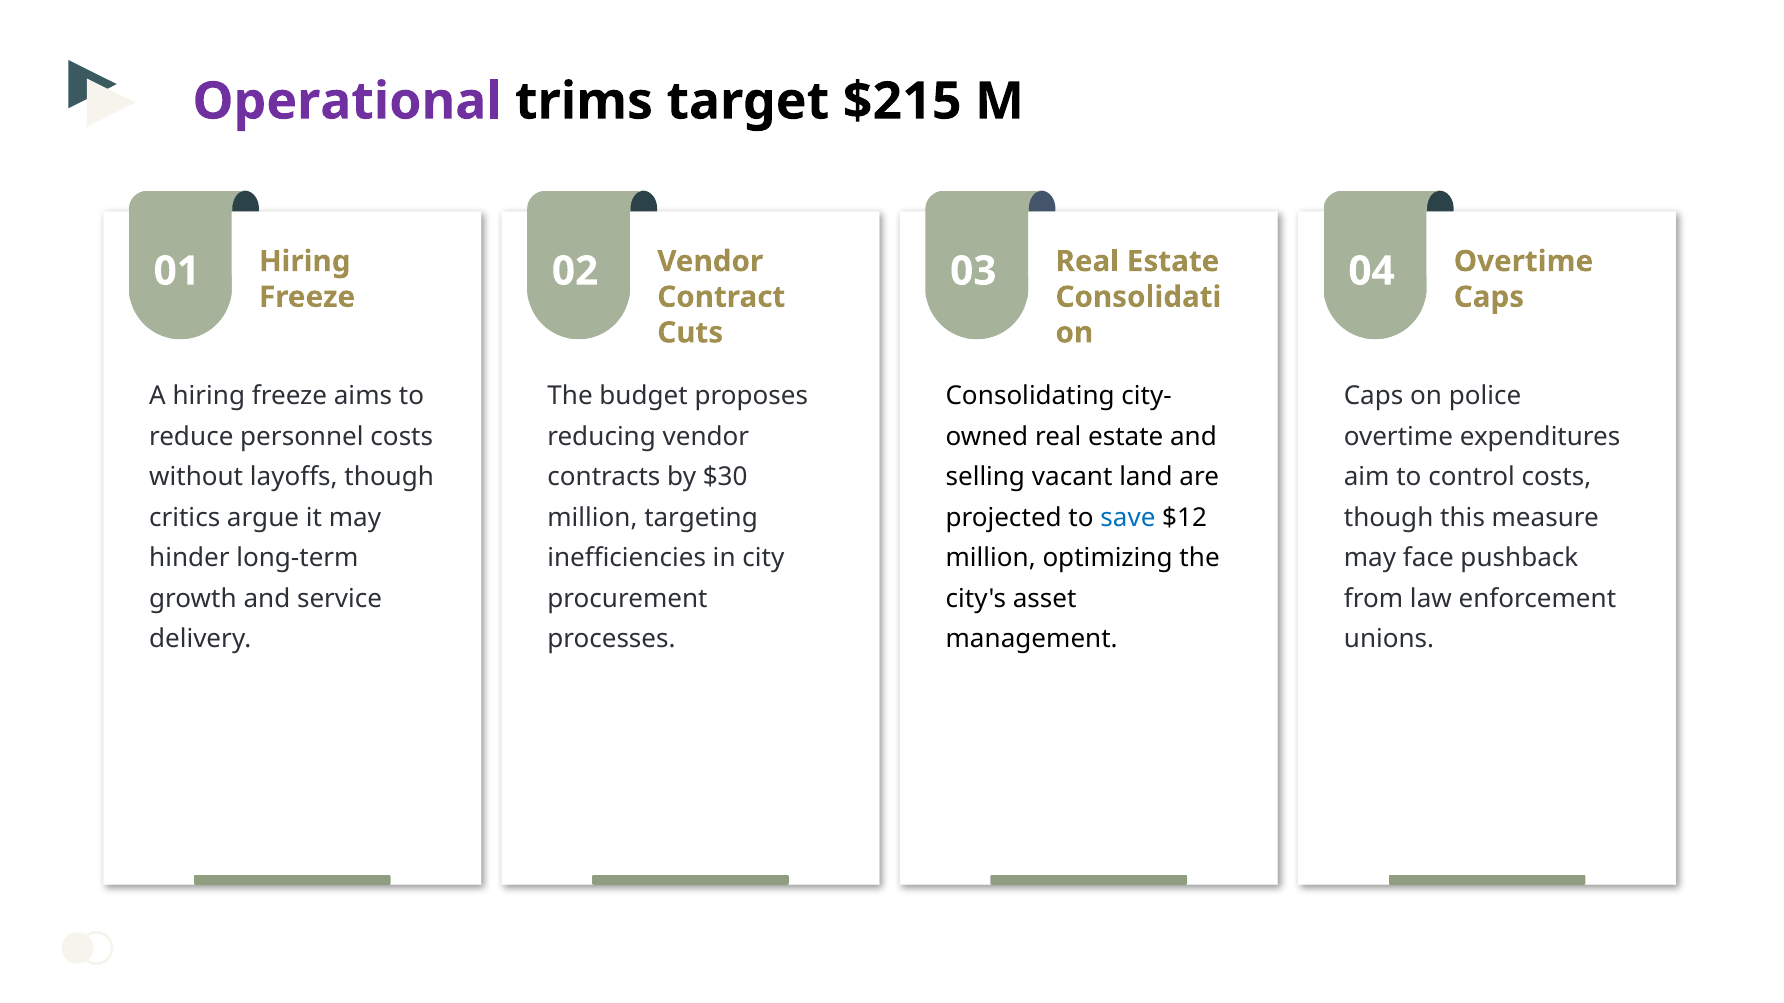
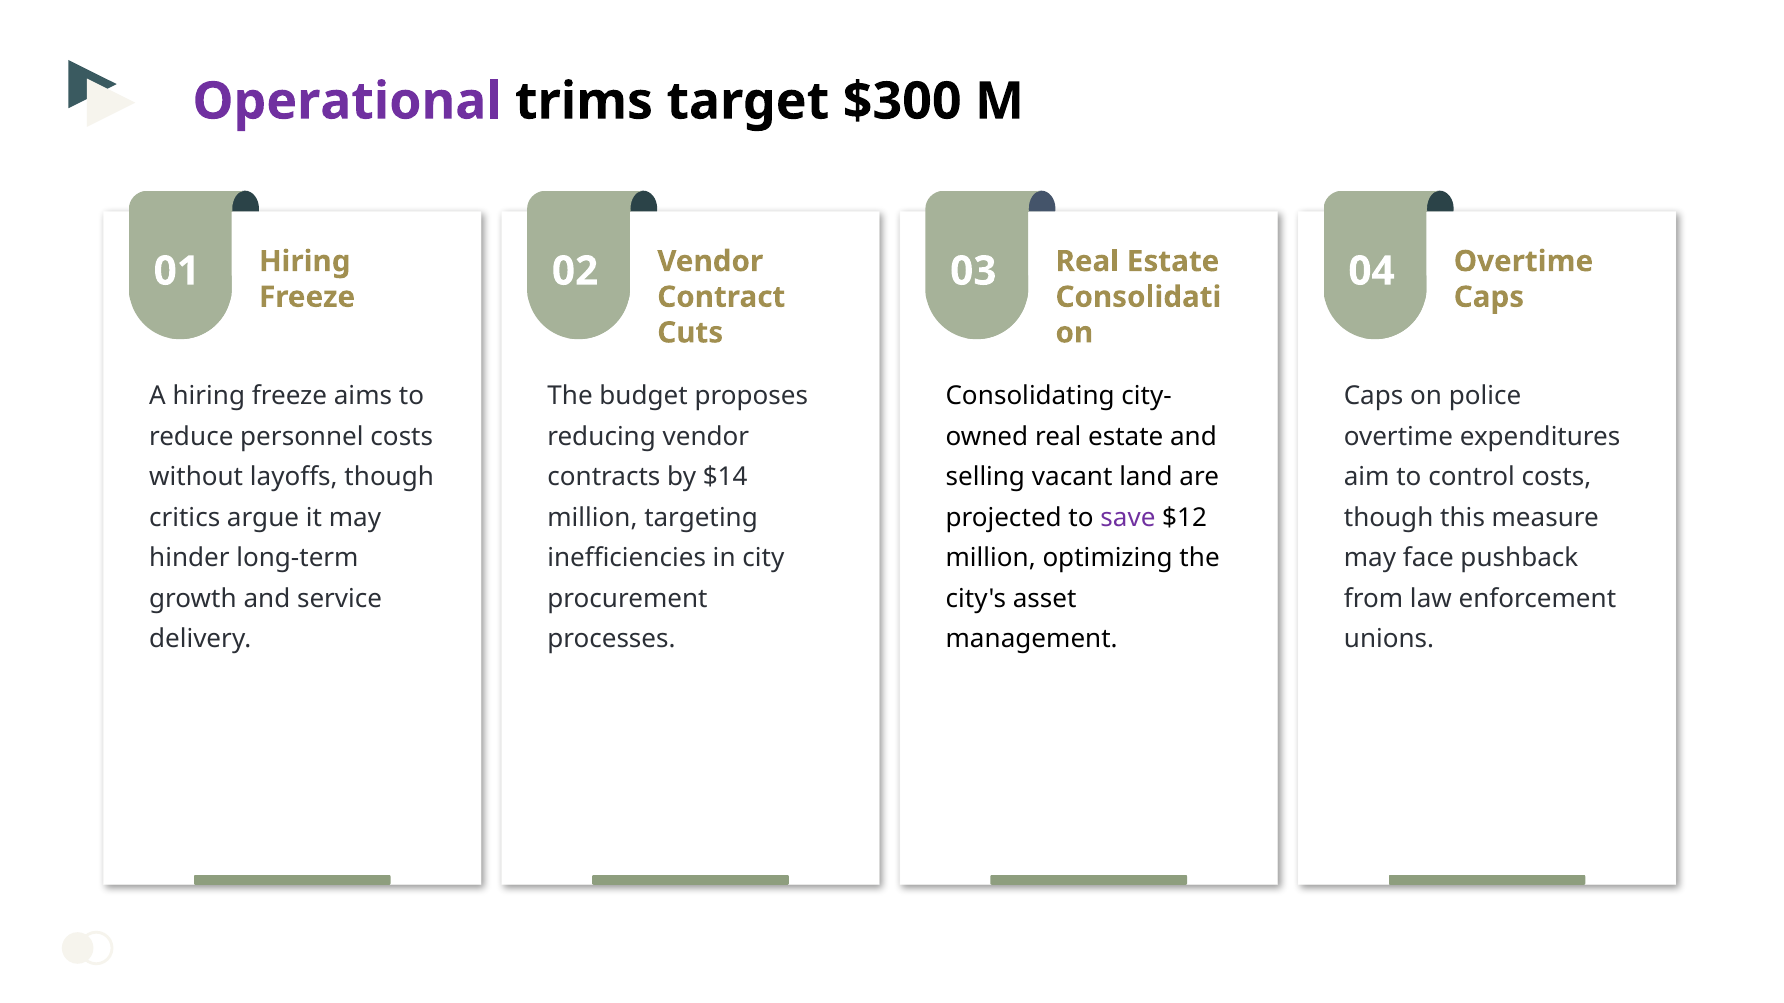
$215: $215 -> $300 (902, 102)
$30: $30 -> $14 (725, 477)
save colour: blue -> purple (1128, 518)
